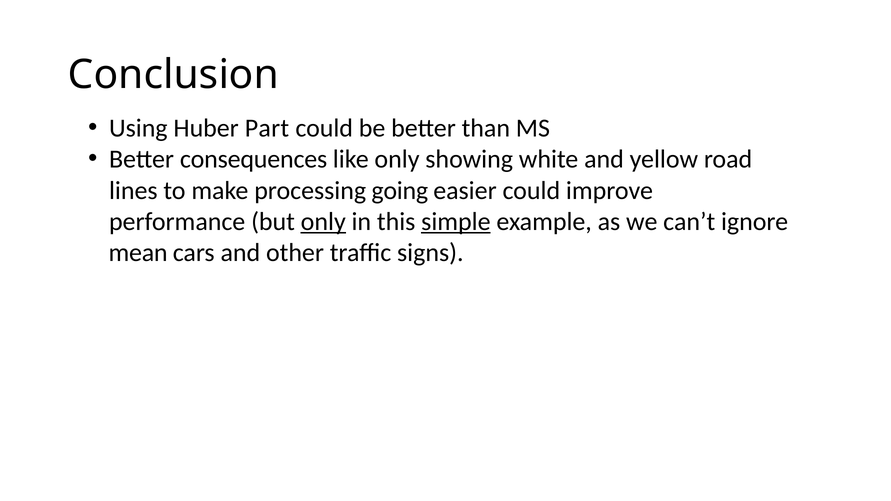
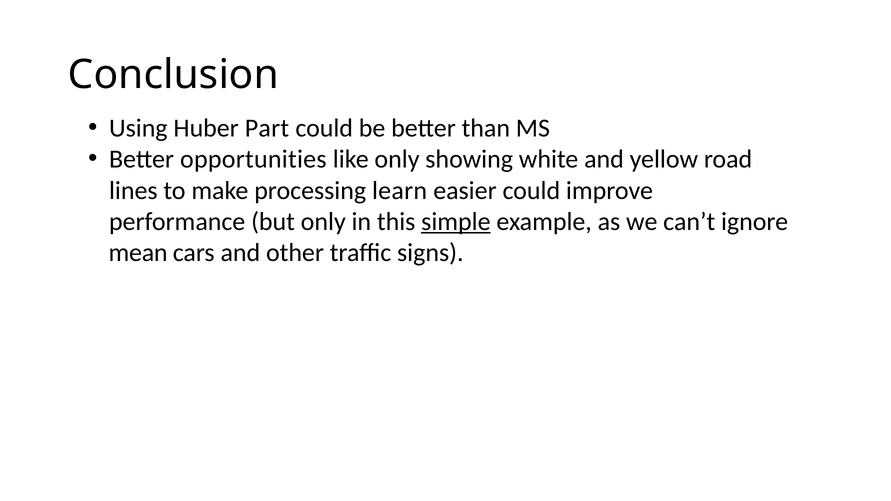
consequences: consequences -> opportunities (253, 159)
going: going -> learn (400, 191)
only underline: present -> none (323, 222)
